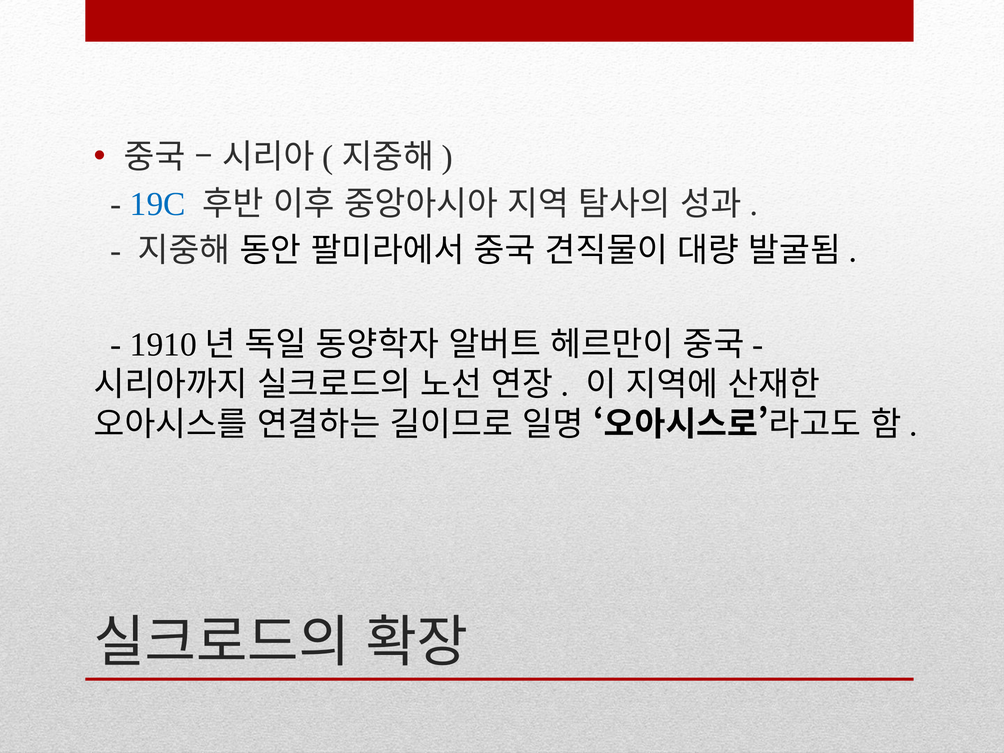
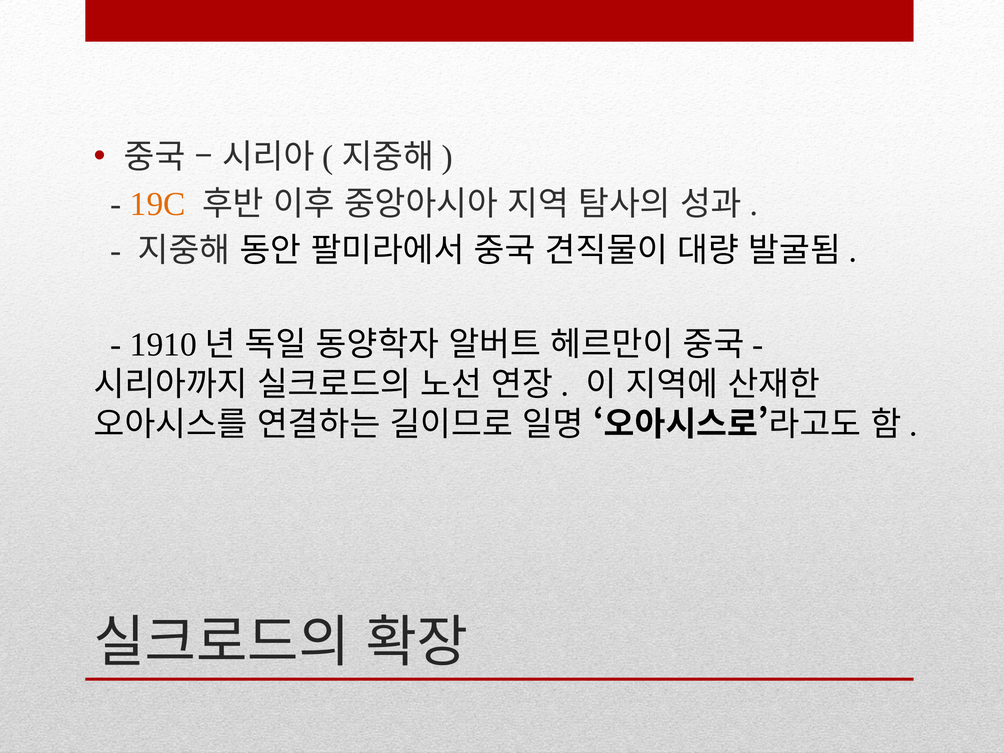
19C colour: blue -> orange (158, 204)
